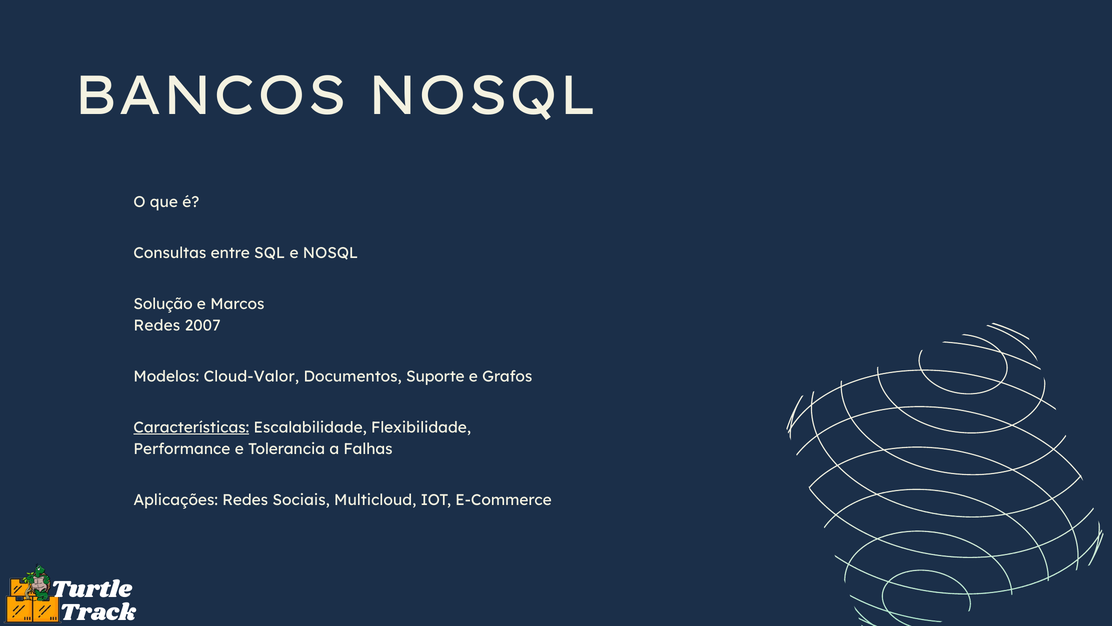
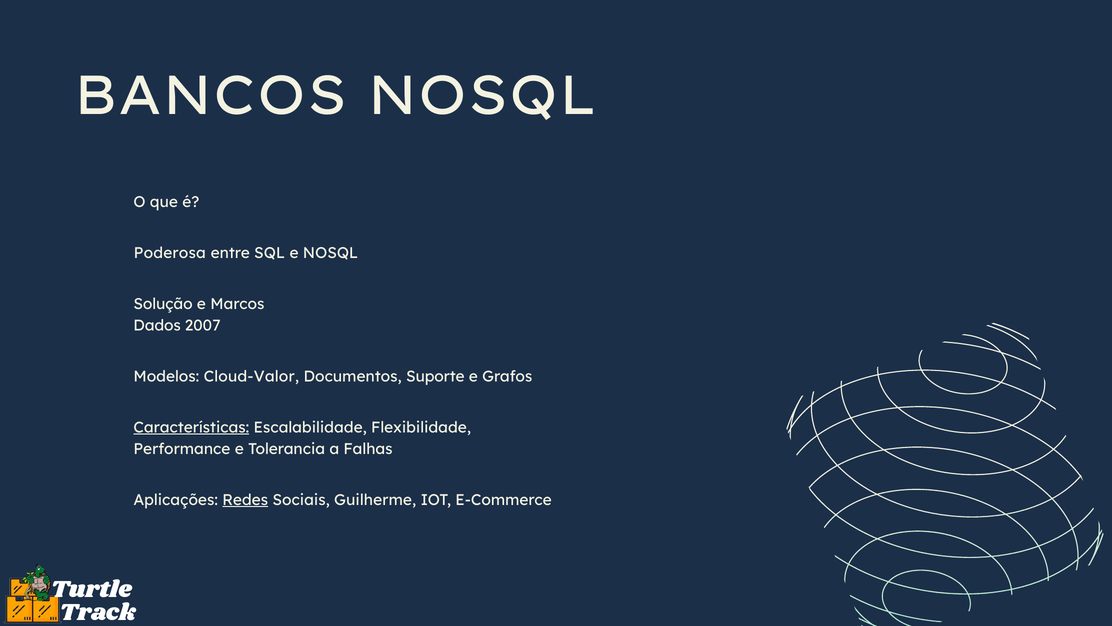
Consultas: Consultas -> Poderosa (170, 253)
Redes: Redes -> Dados (157, 325)
Redes underline: none -> present (245, 500)
Multicloud: Multicloud -> Guilherme (375, 500)
